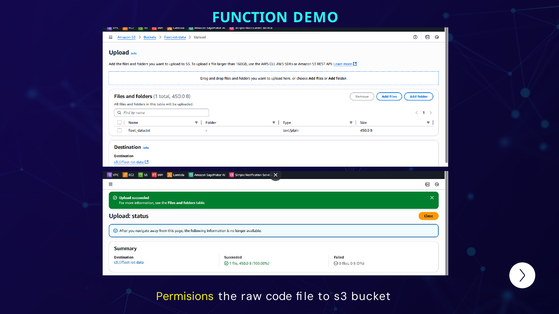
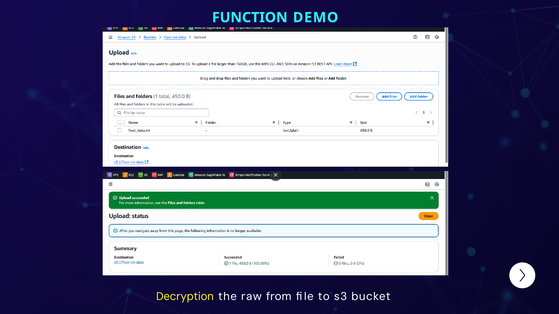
Permisions: Permisions -> Decryption (185, 297)
code: code -> from (279, 297)
